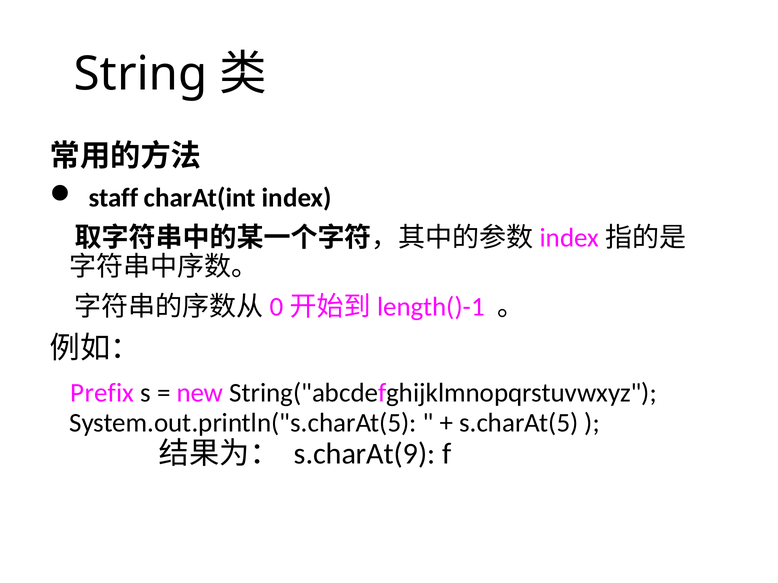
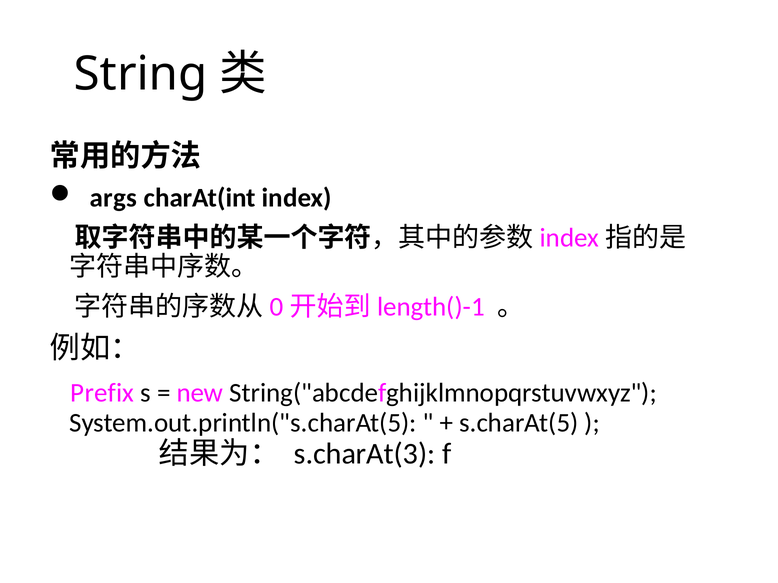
staff: staff -> args (113, 198)
s.charAt(9: s.charAt(9 -> s.charAt(3 (365, 454)
